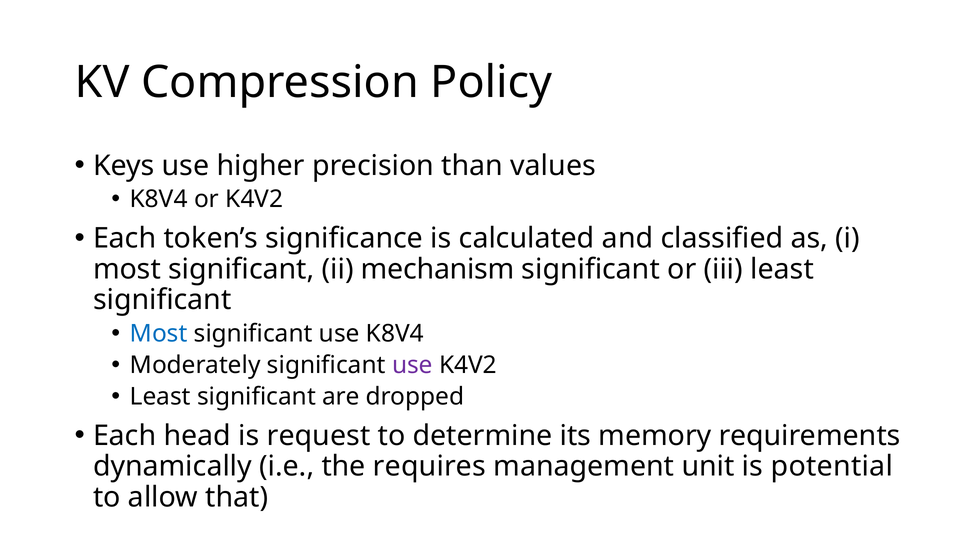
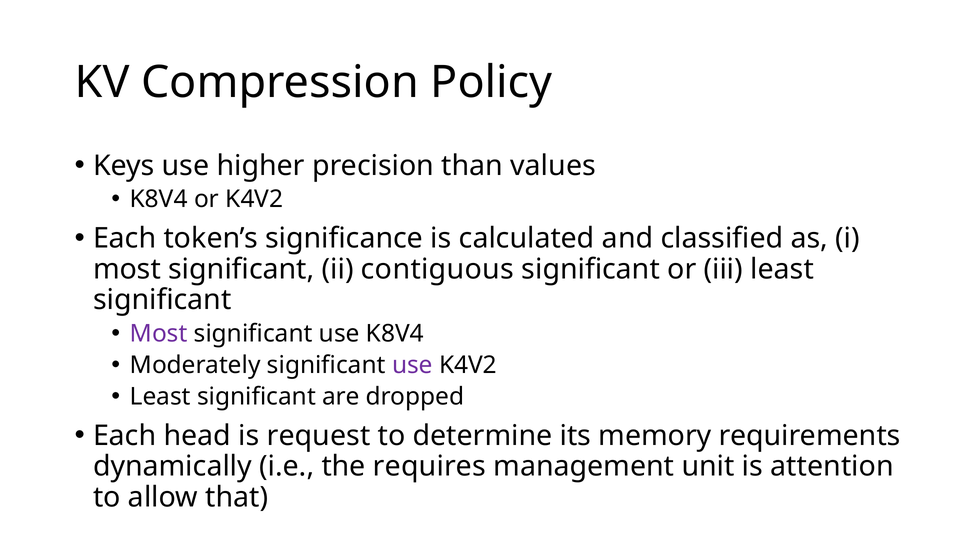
mechanism: mechanism -> contiguous (437, 269)
Most colour: blue -> purple (159, 334)
potential: potential -> attention (832, 467)
